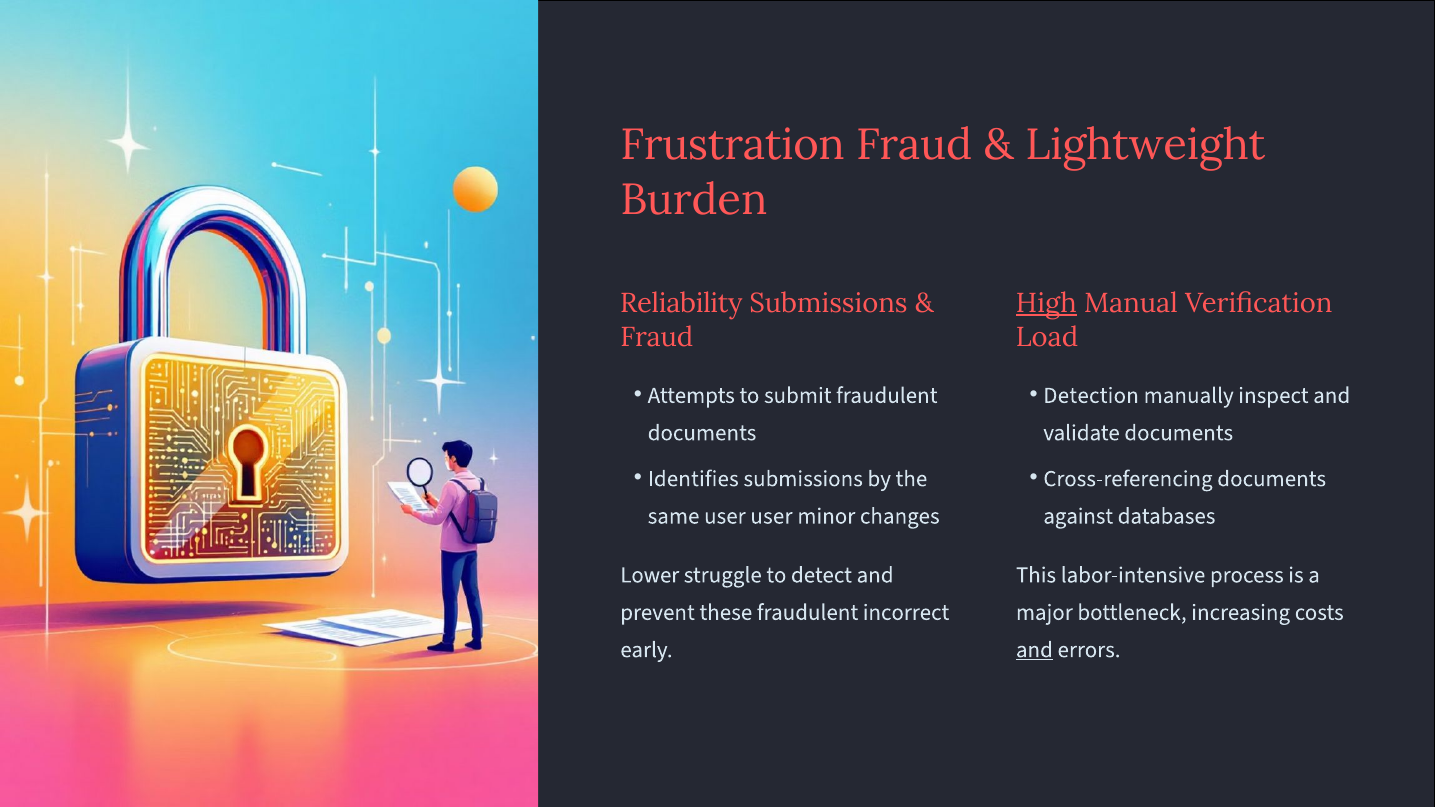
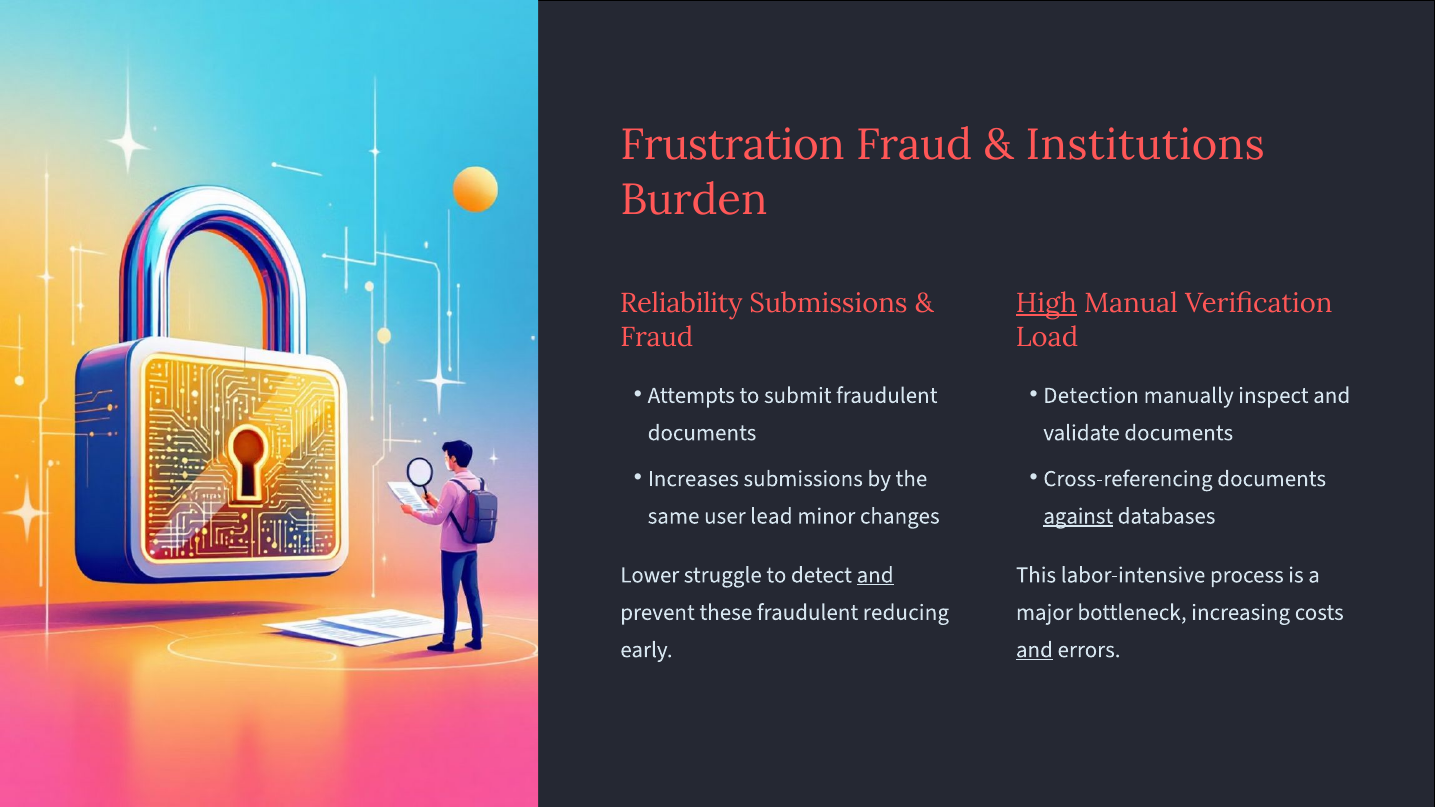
Lightweight: Lightweight -> Institutions (1145, 145)
Identifies: Identifies -> Increases (693, 479)
user user: user -> lead (771, 516)
against underline: none -> present (1078, 516)
and underline: none -> present (875, 575)
incorrect: incorrect -> reducing (906, 612)
